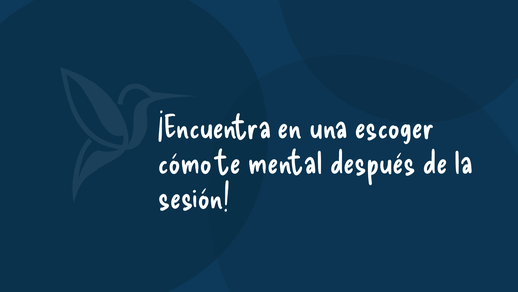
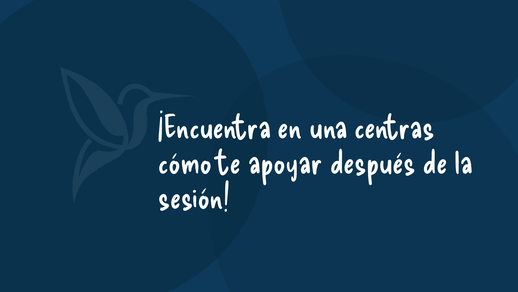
escoger: escoger -> centras (395, 128)
mental: mental -> apoyar (285, 163)
